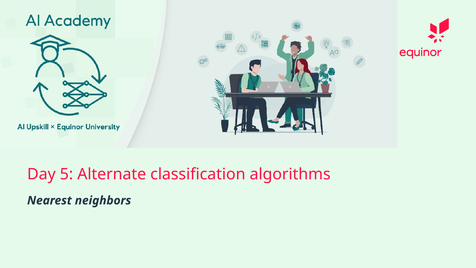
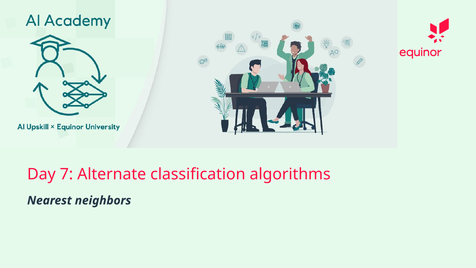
5: 5 -> 7 (66, 174)
